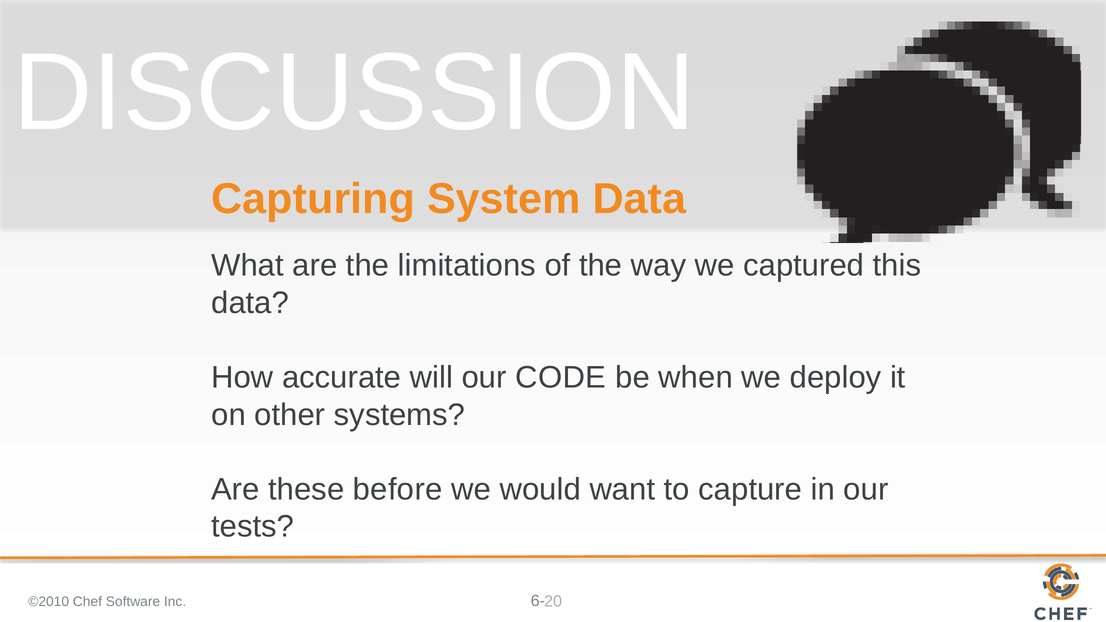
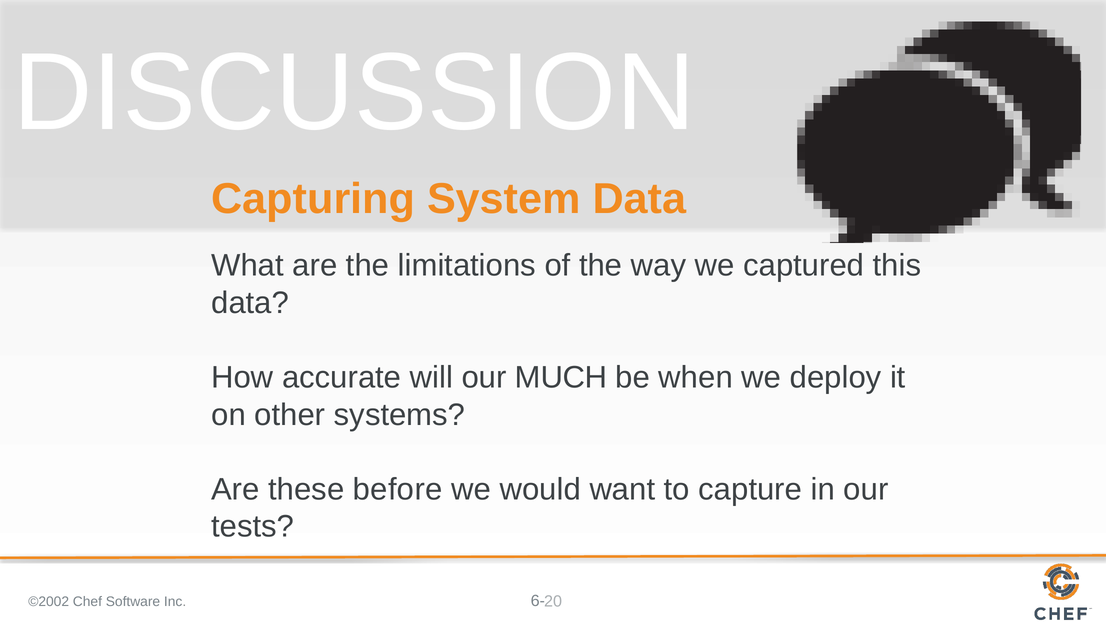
CODE: CODE -> MUCH (561, 378)
©2010: ©2010 -> ©2002 (49, 602)
